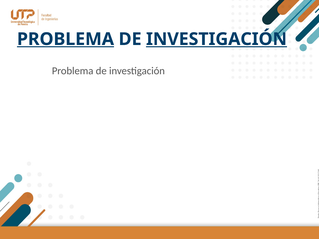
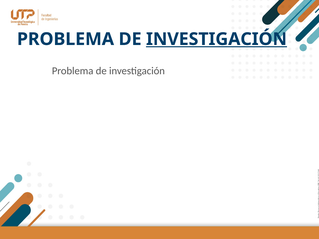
PROBLEMA underline: present -> none (65, 39)
